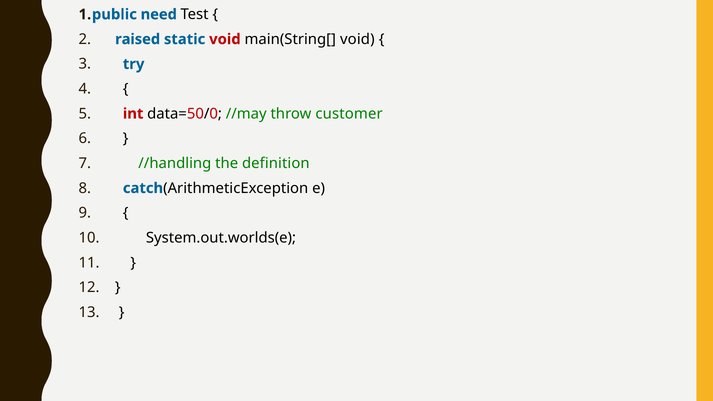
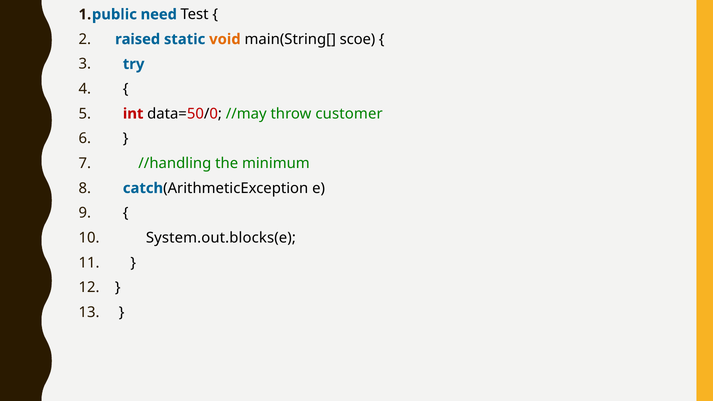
void colour: red -> orange (225, 39)
main(String[ void: void -> scoe (357, 39)
definition: definition -> minimum (276, 163)
System.out.worlds(e: System.out.worlds(e -> System.out.blocks(e (221, 238)
